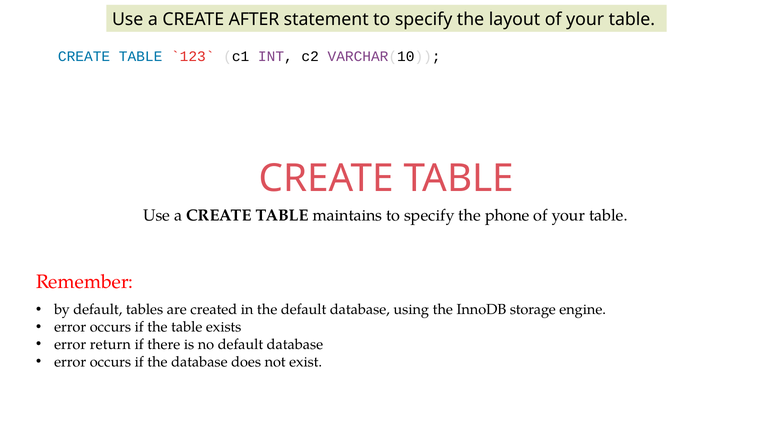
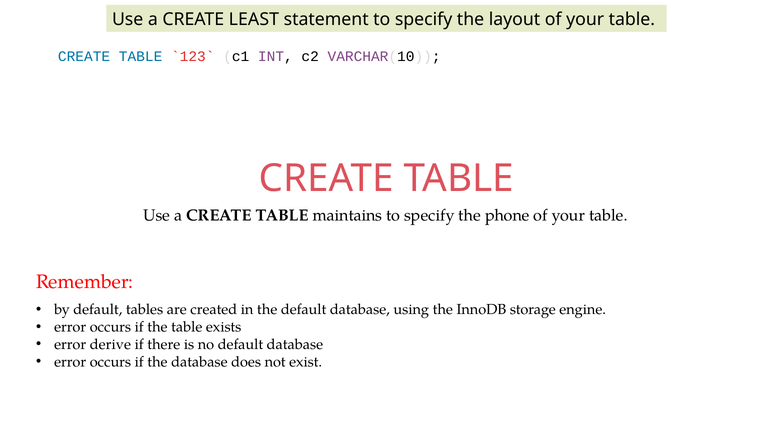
AFTER: AFTER -> LEAST (254, 20)
return: return -> derive (110, 344)
